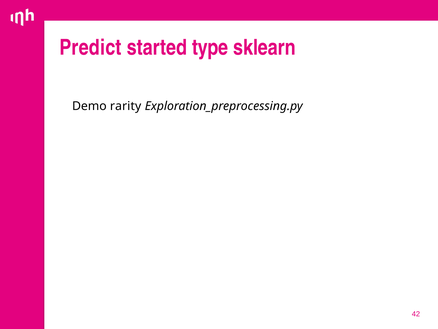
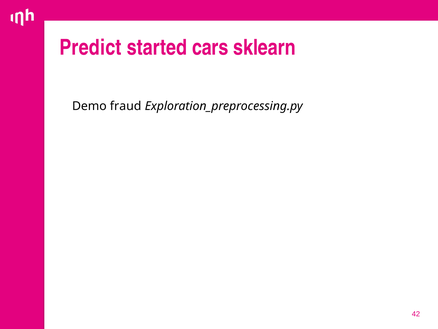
type: type -> cars (210, 48)
rarity: rarity -> fraud (126, 106)
